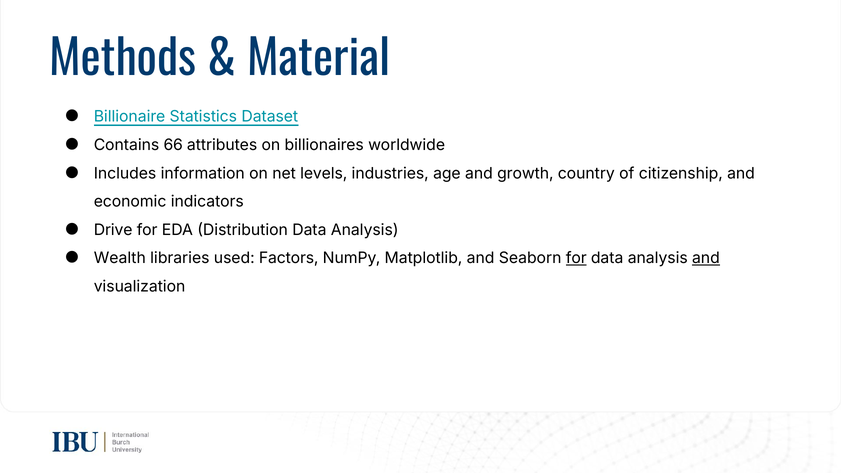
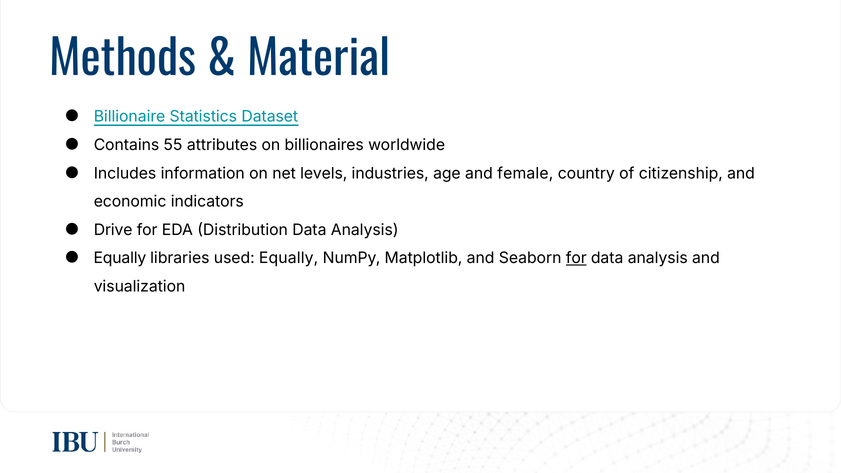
66: 66 -> 55 (173, 145)
growth: growth -> female (525, 173)
Wealth: Wealth -> Equally (120, 258)
used Factors: Factors -> Equally (289, 258)
and underline: present -> none (706, 258)
